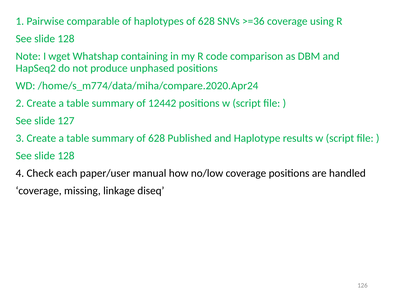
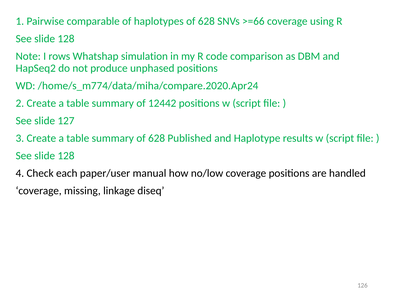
>=36: >=36 -> >=66 (253, 21)
wget: wget -> rows (59, 56)
containing: containing -> simulation (144, 56)
